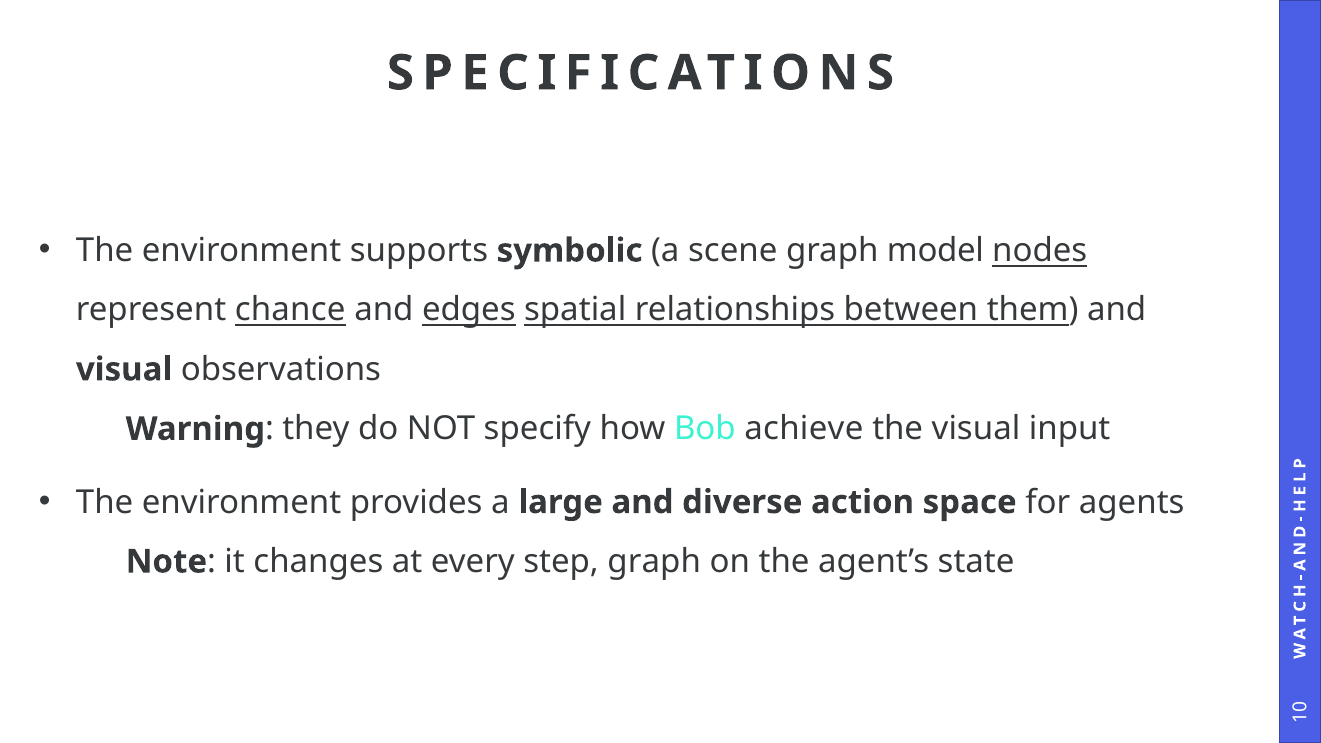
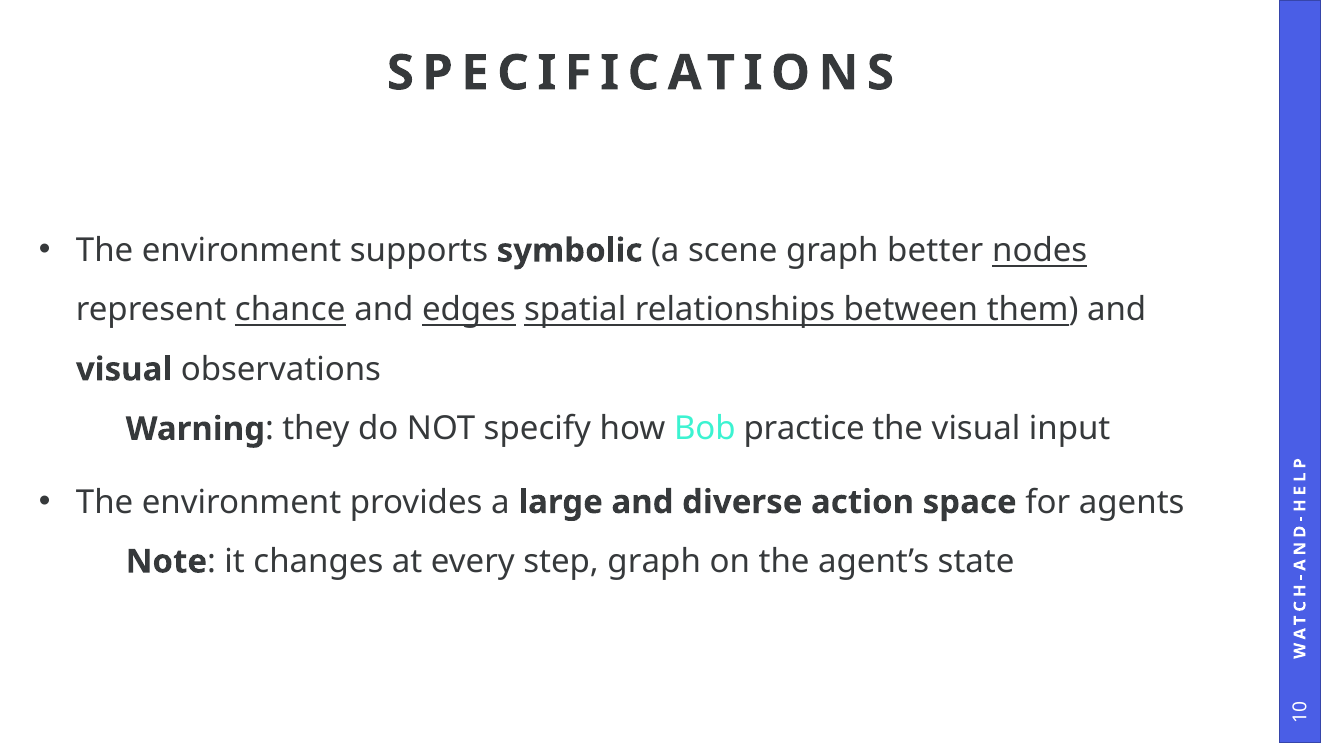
model: model -> better (935, 251)
achieve: achieve -> practice (804, 429)
